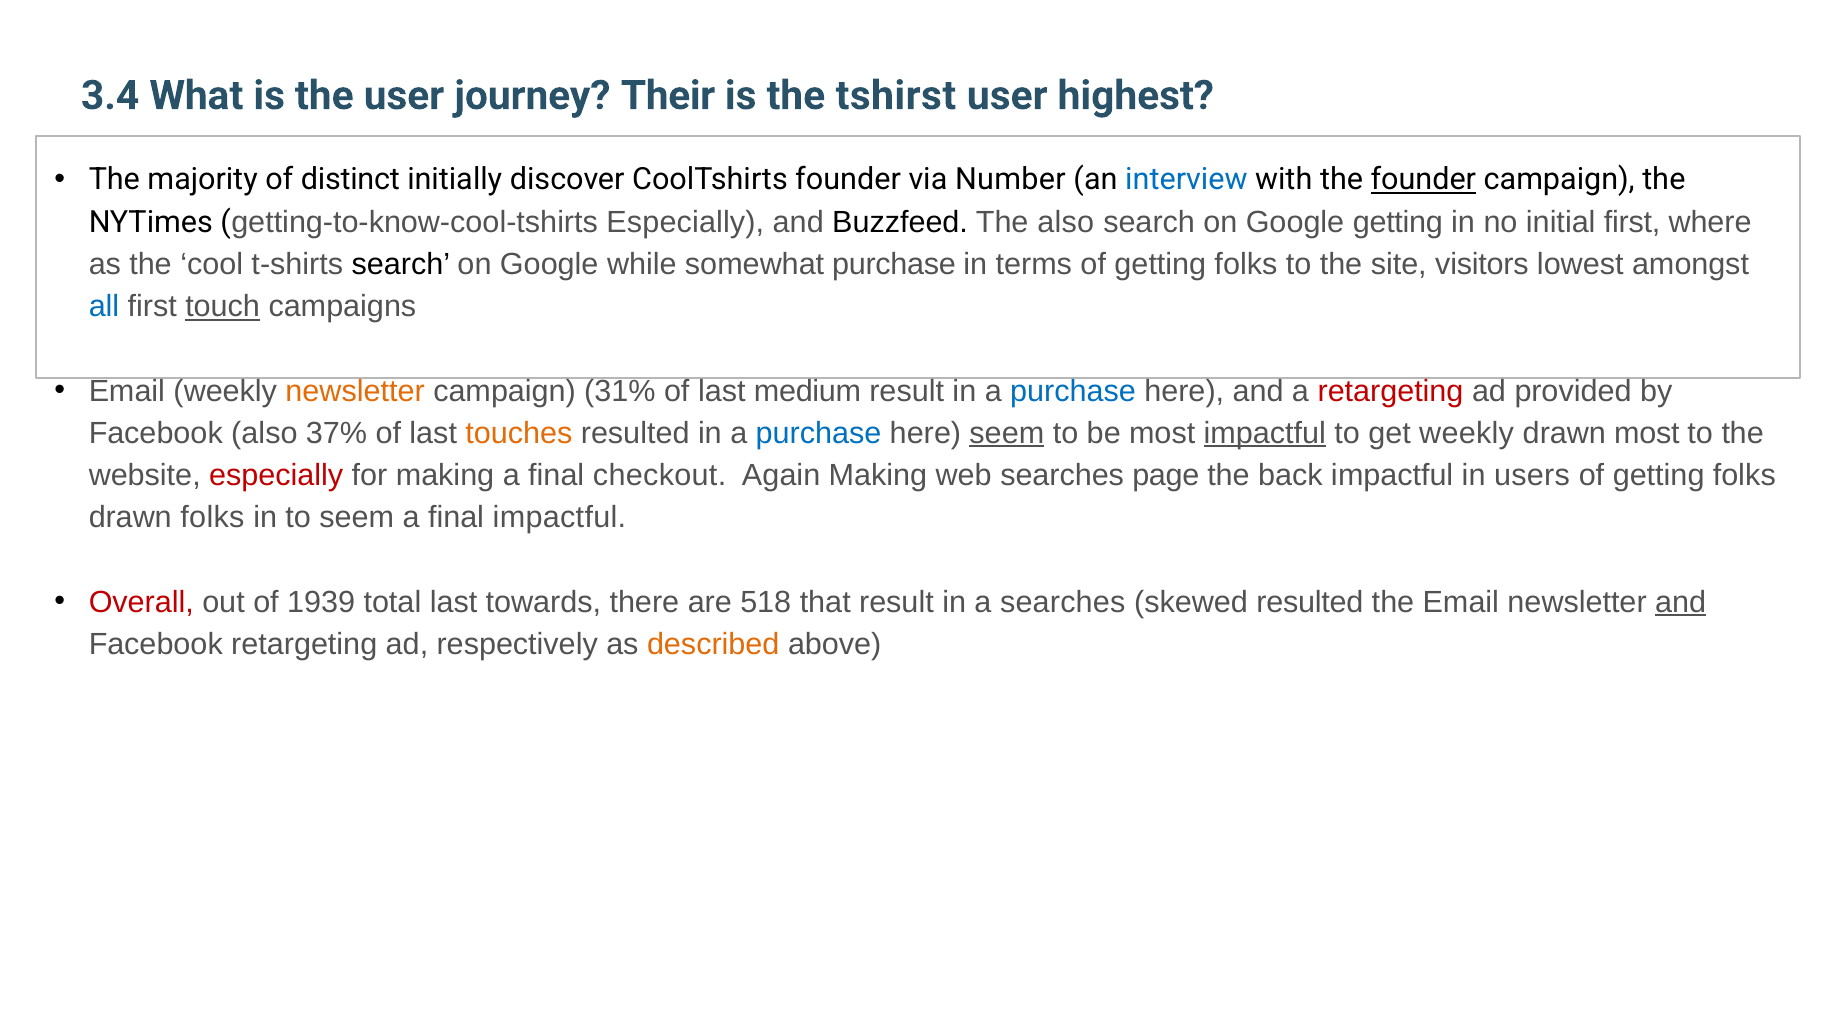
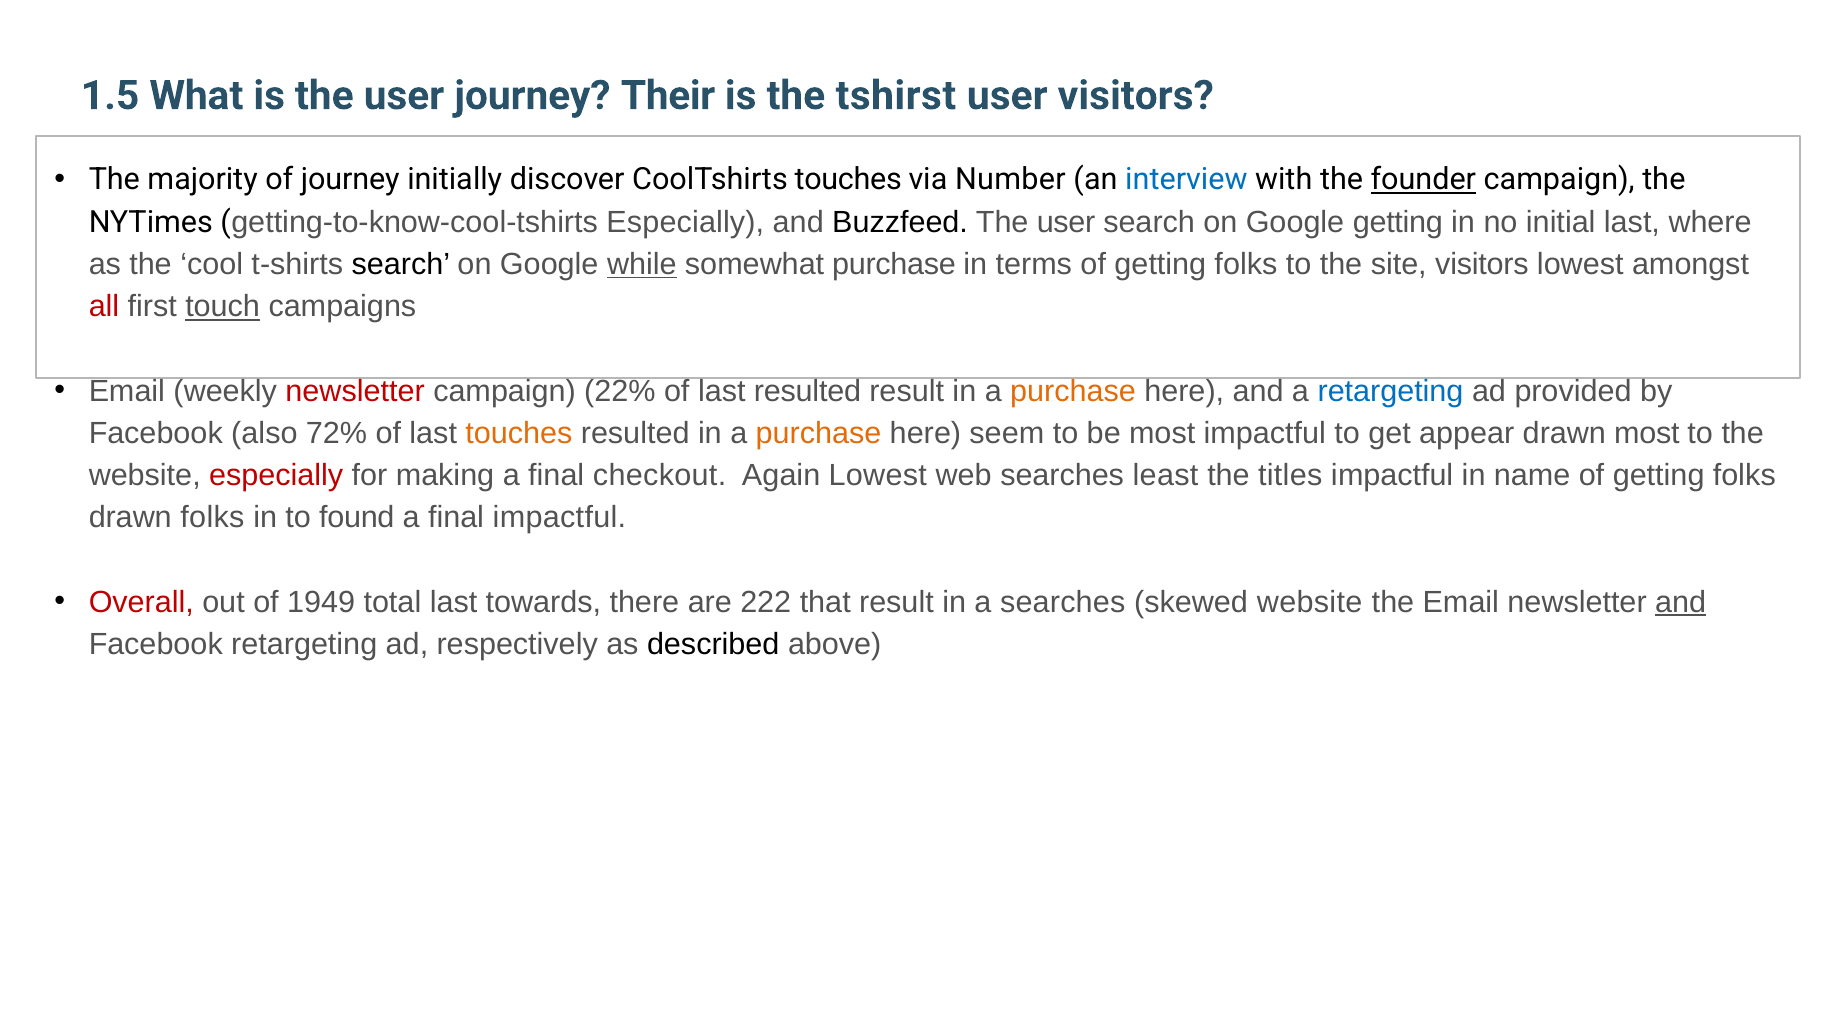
3.4: 3.4 -> 1.5 (110, 96)
user highest: highest -> visitors (1136, 96)
of distinct: distinct -> journey (350, 180)
CoolTshirts founder: founder -> touches (848, 180)
also: also -> user (1066, 222)
initial first: first -> last (1632, 222)
while underline: none -> present (642, 264)
all colour: blue -> red (104, 307)
newsletter colour: orange -> red (355, 391)
31%: 31% -> 22% (620, 391)
last medium: medium -> resulted (807, 391)
purchase colour: blue -> orange (1073, 391)
retargeting colour: red -> blue (1391, 391)
37%: 37% -> 72% (336, 433)
purchase colour: blue -> orange (819, 433)
seem underline: present -> none (1007, 433)
impactful underline: present -> none (1265, 433)
get weekly: weekly -> appear (1467, 433)
Again Making: Making -> Lowest (878, 475)
page: page -> least (1166, 475)
back: back -> titles (1290, 475)
users: users -> name (1532, 475)
to seem: seem -> found (357, 518)
1939: 1939 -> 1949 (321, 602)
518: 518 -> 222 (766, 602)
skewed resulted: resulted -> website (1310, 602)
described colour: orange -> black (713, 644)
